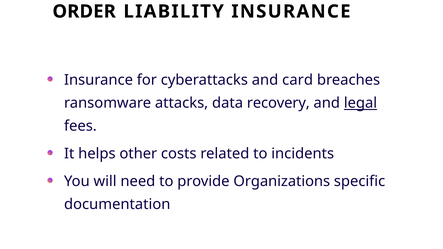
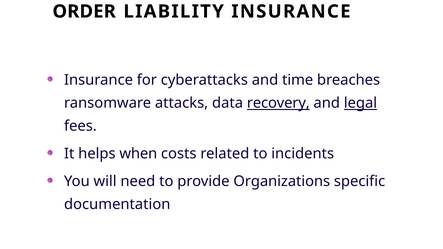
card: card -> time (298, 80)
recovery underline: none -> present (278, 103)
other: other -> when (138, 154)
